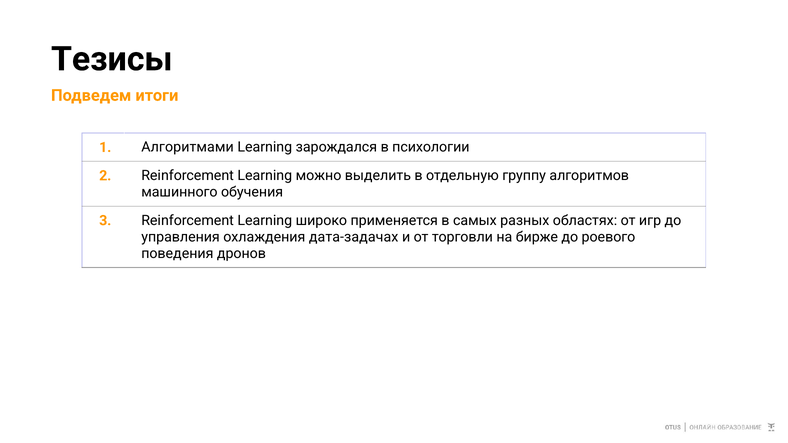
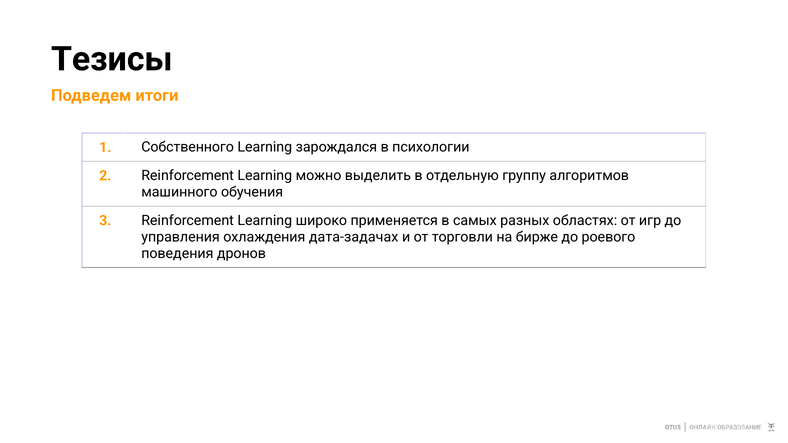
Алгоритмами: Алгоритмами -> Собственного (188, 147)
